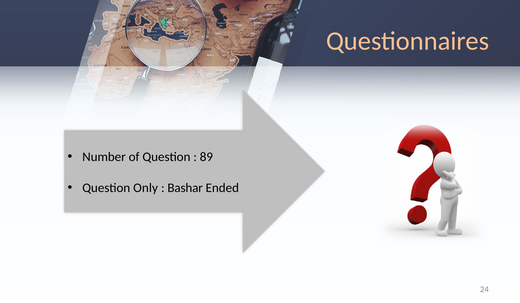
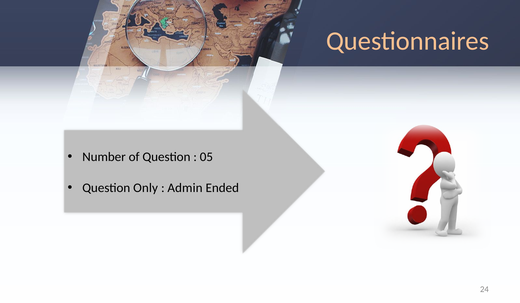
89: 89 -> 05 (206, 157)
Bashar: Bashar -> Admin (185, 188)
